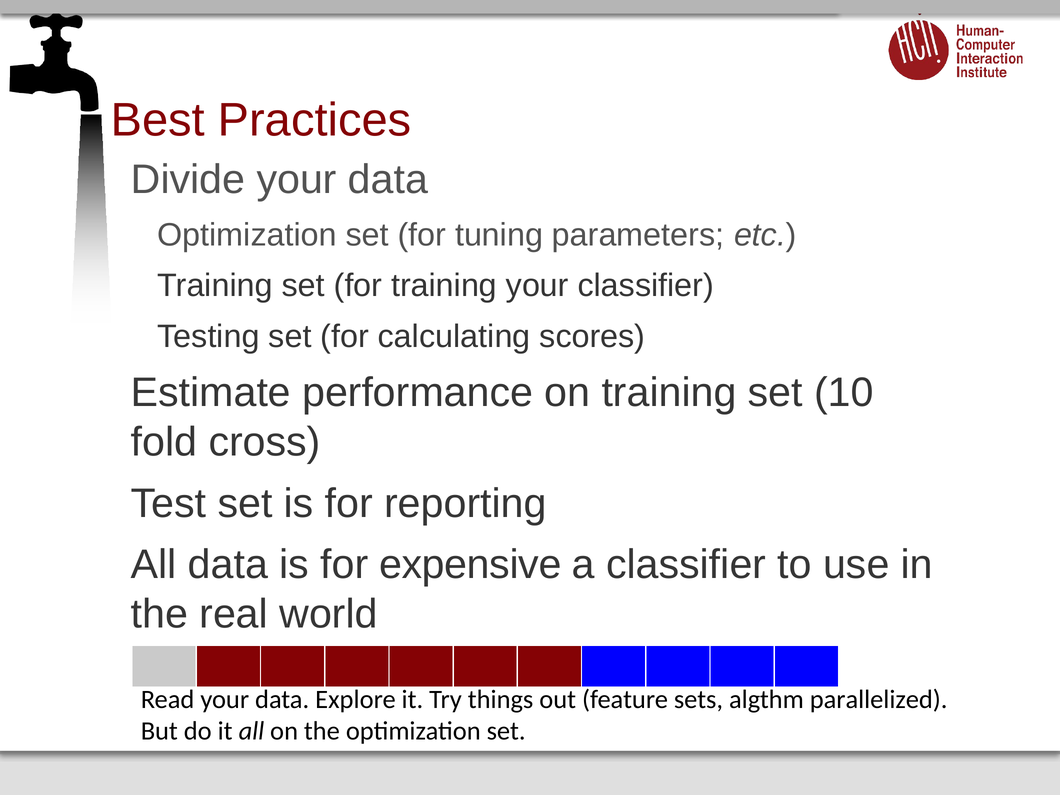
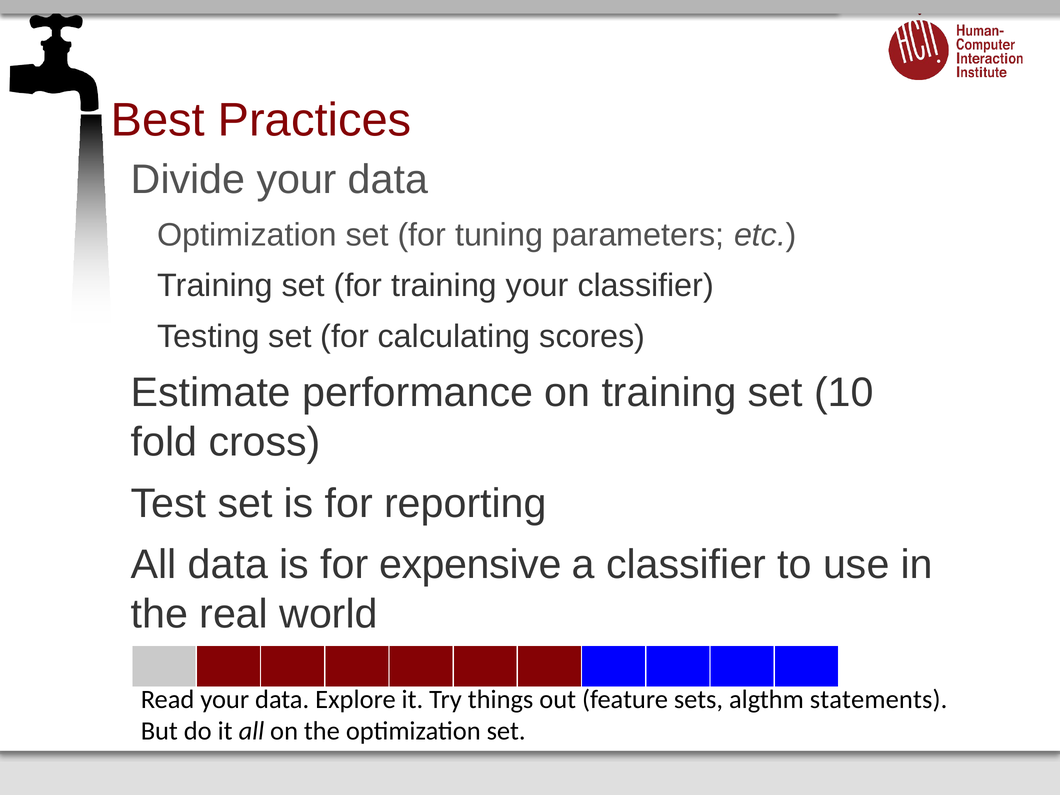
parallelized: parallelized -> statements (879, 699)
